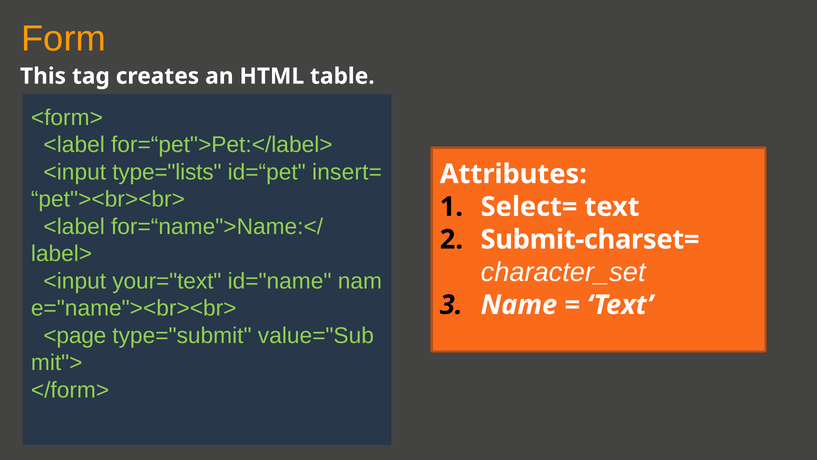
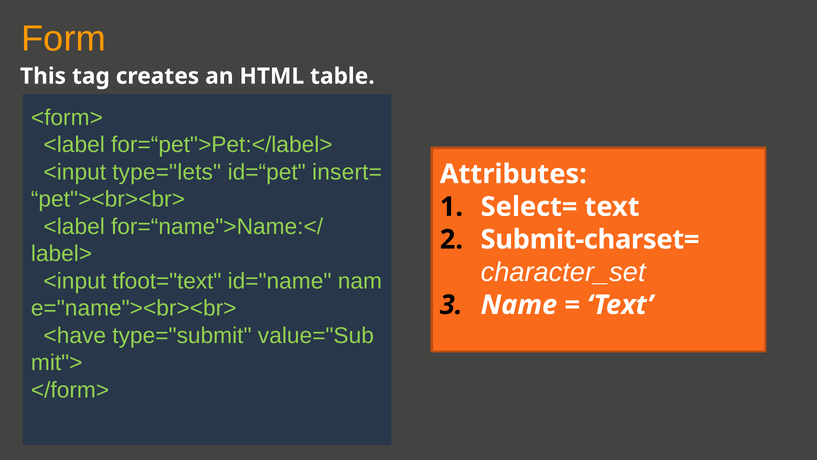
type="lists: type="lists -> type="lets (167, 172)
your="text: your="text -> tfoot="text (167, 281)
<page: <page -> <have (75, 335)
